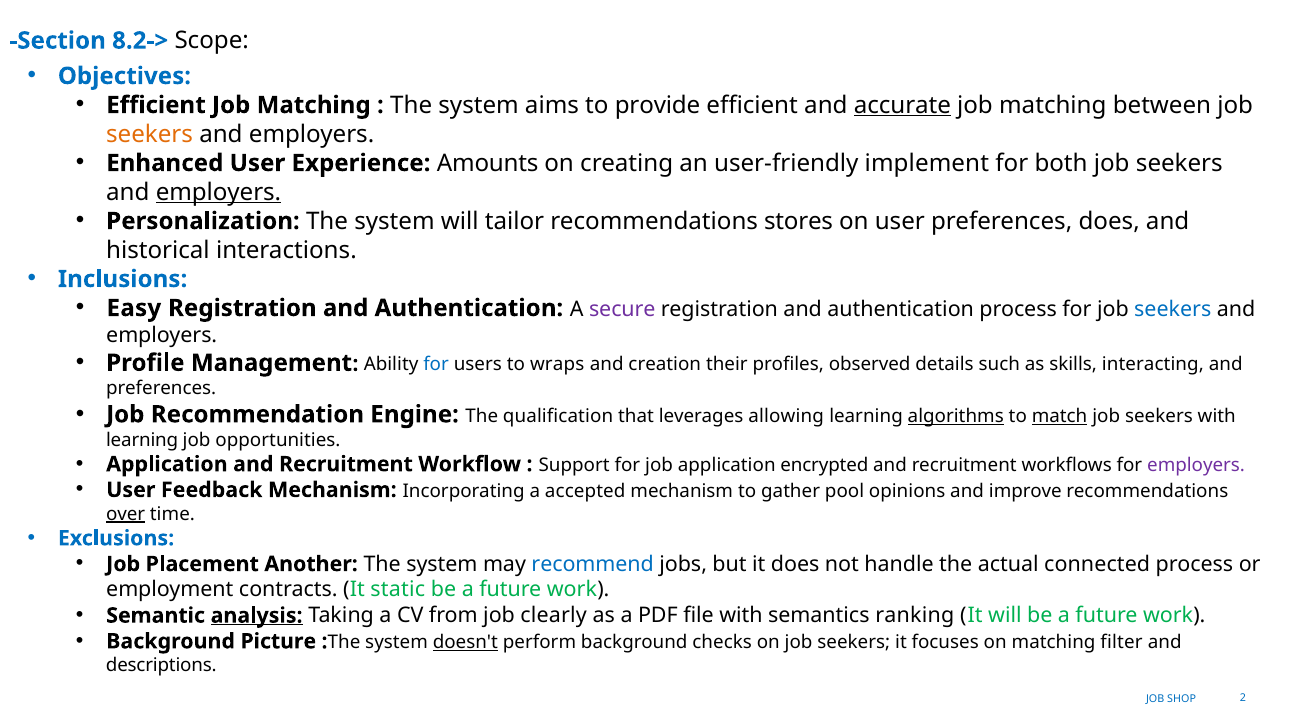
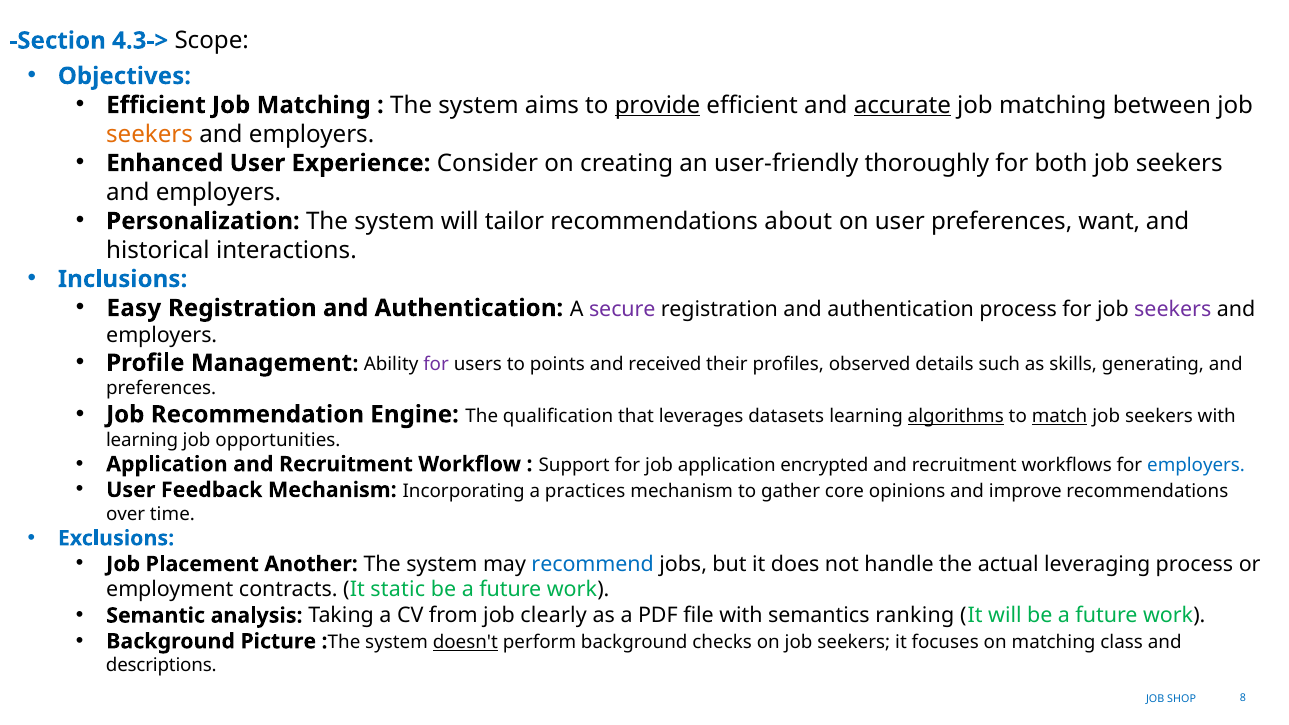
8.2->: 8.2-> -> 4.3-> (140, 41)
provide underline: none -> present (658, 105)
Amounts: Amounts -> Consider (488, 163)
implement: implement -> thoroughly (927, 163)
employers underline: present -> none (218, 192)
stores: stores -> about (798, 221)
preferences does: does -> want (1109, 221)
seekers colour: blue -> purple (1173, 309)
for colour: blue -> purple (436, 365)
wraps: wraps -> points (557, 365)
creation: creation -> received (665, 365)
interacting: interacting -> generating (1153, 365)
allowing: allowing -> datasets (786, 416)
employers colour: purple -> blue (1196, 465)
accepted: accepted -> practices (585, 491)
pool: pool -> core (844, 491)
over underline: present -> none (126, 514)
connected: connected -> leveraging (1097, 564)
analysis underline: present -> none (257, 616)
filter: filter -> class (1122, 642)
2: 2 -> 8 (1243, 698)
